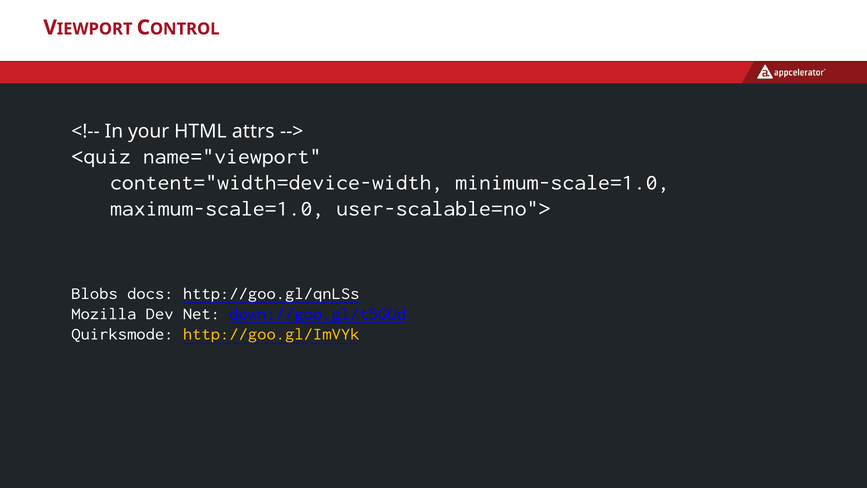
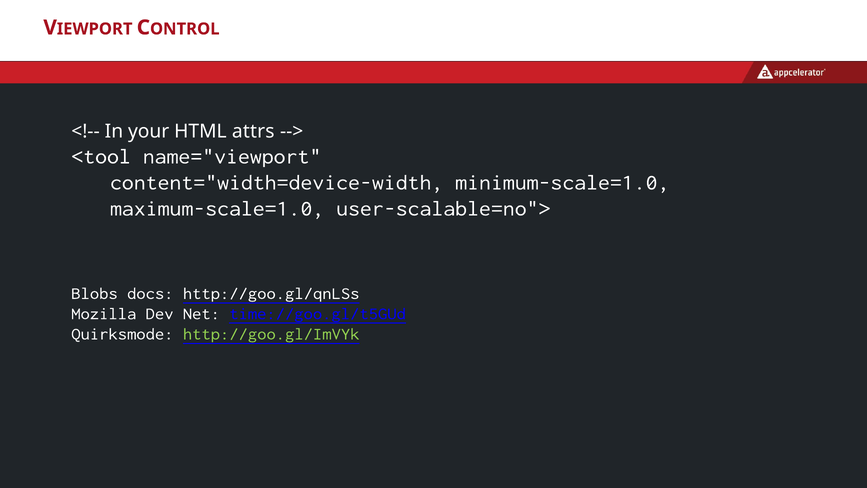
<quiz: <quiz -> <tool (101, 156)
down://goo.gl/t5GUd: down://goo.gl/t5GUd -> time://goo.gl/t5GUd (318, 313)
http://goo.gl/ImVYk colour: yellow -> light green (271, 334)
